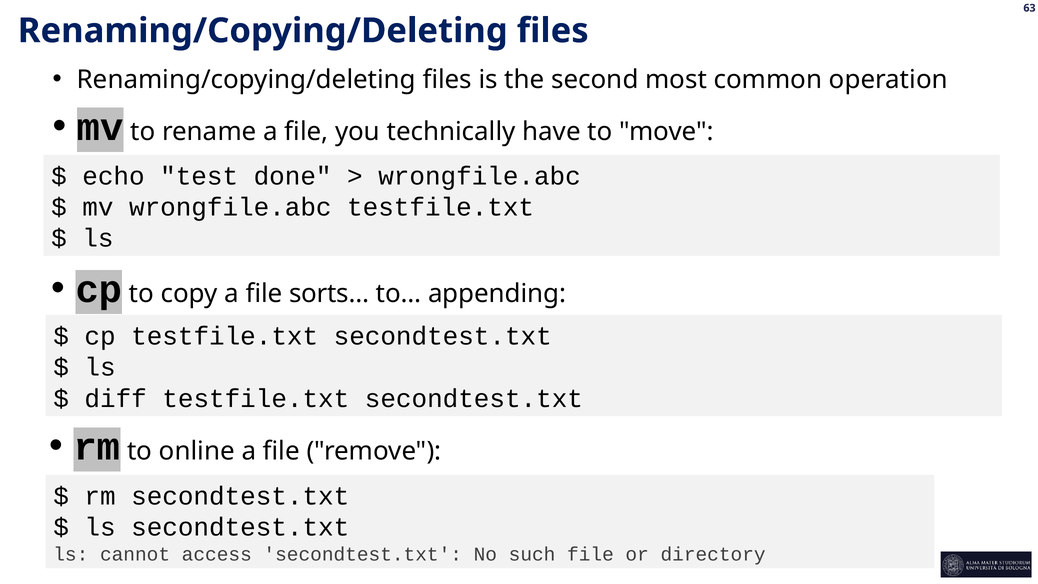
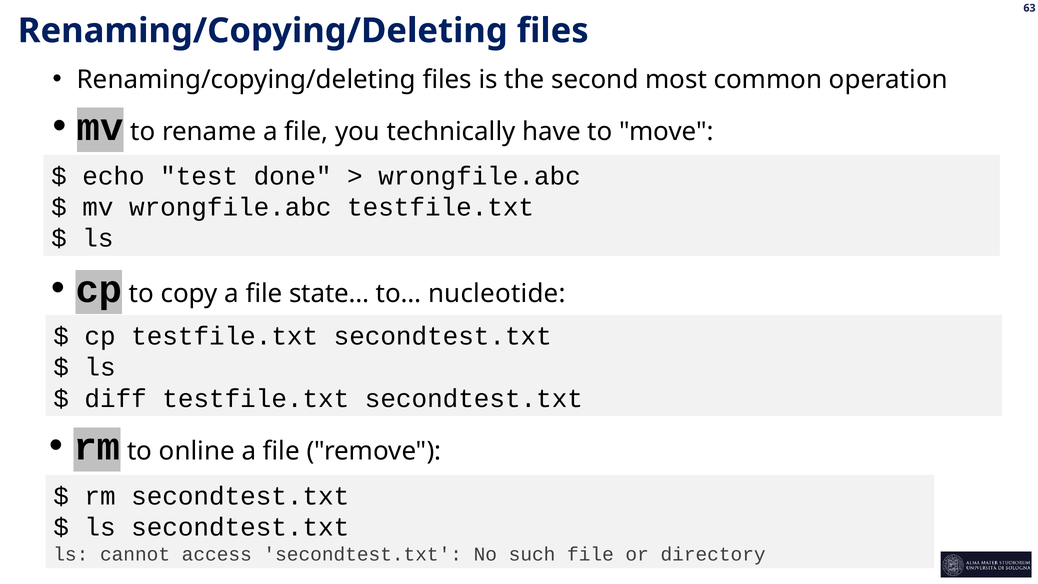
sorts…: sorts… -> state… (329, 294)
appending: appending -> nucleotide (497, 294)
